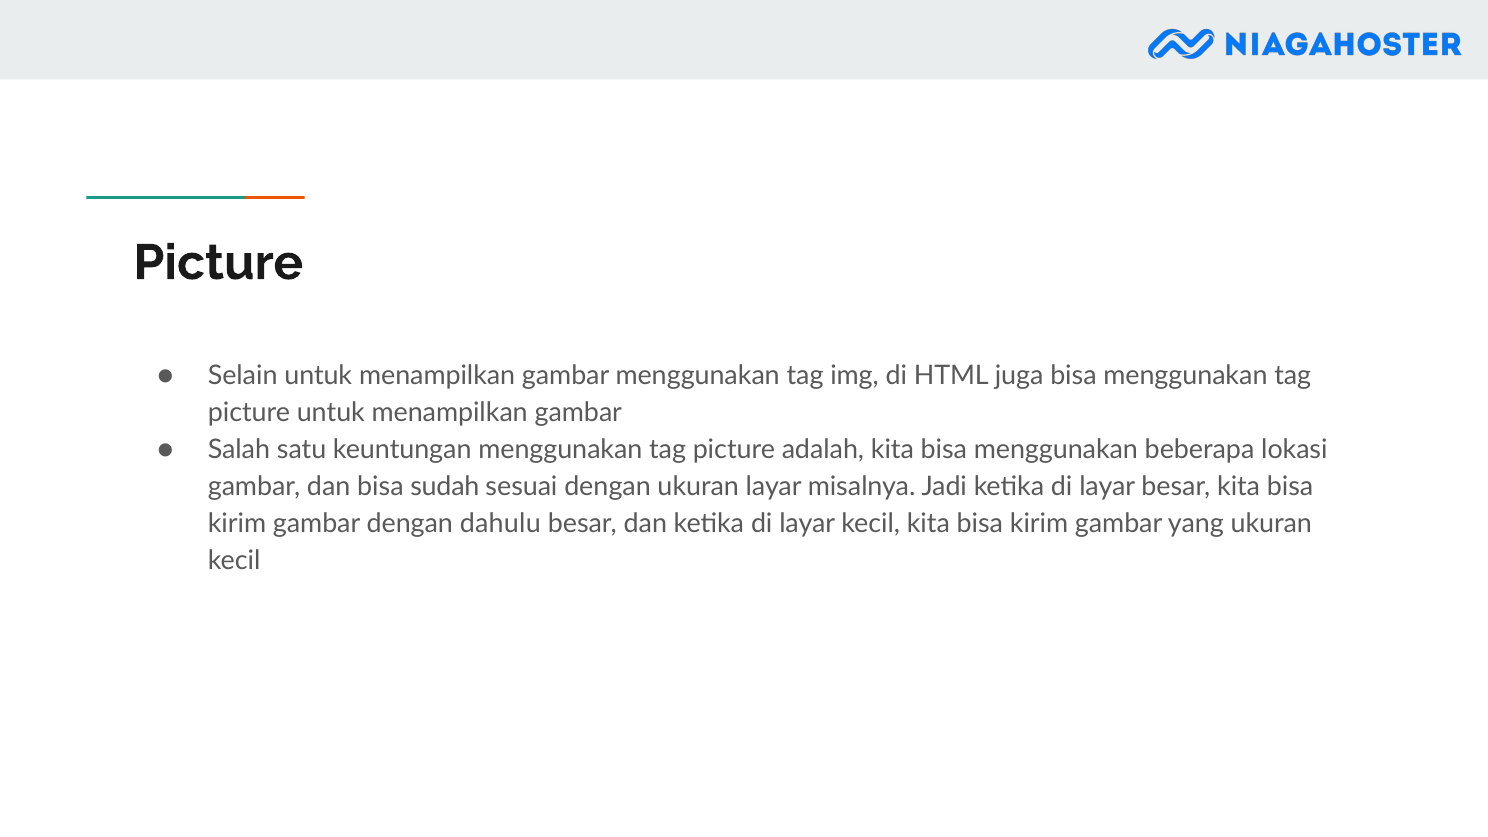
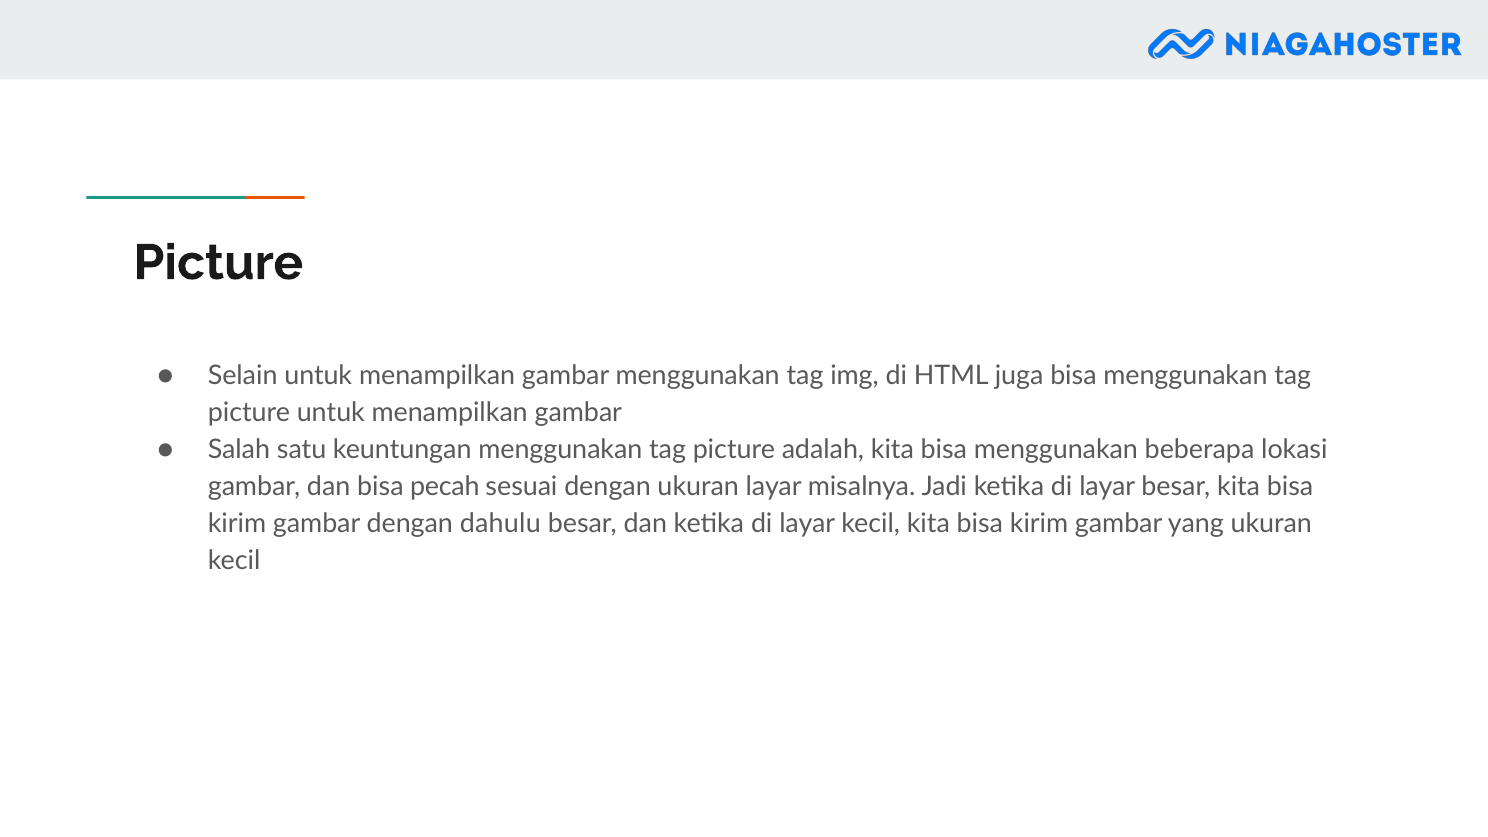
sudah: sudah -> pecah (445, 487)
